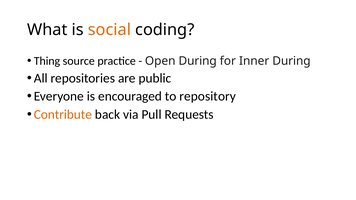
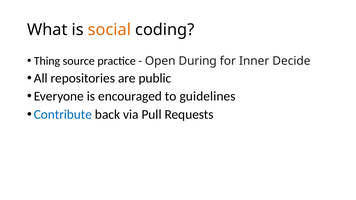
Inner During: During -> Decide (291, 61)
repository: repository -> guidelines (208, 96)
Contribute colour: orange -> blue (63, 115)
